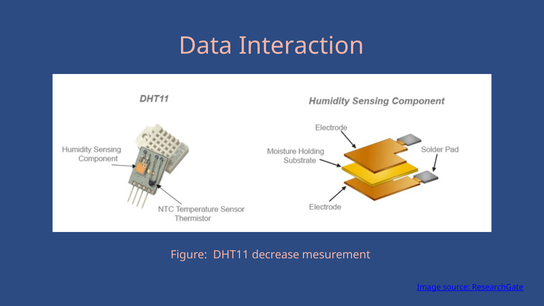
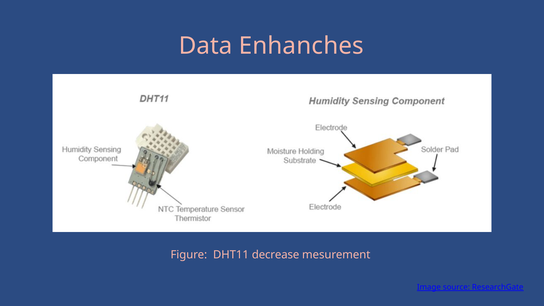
Interaction: Interaction -> Enhanches (301, 46)
